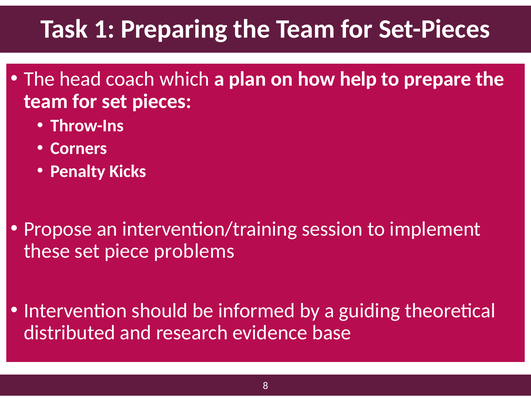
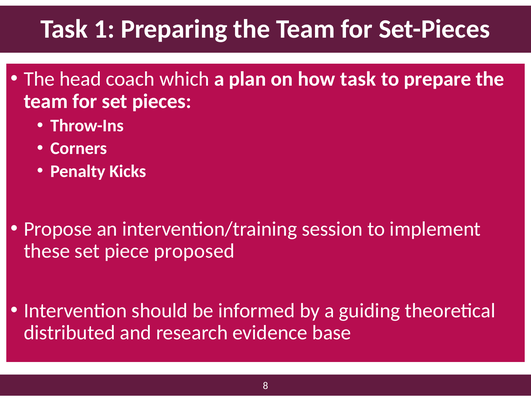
how help: help -> task (358, 79)
problems: problems -> proposed (194, 251)
